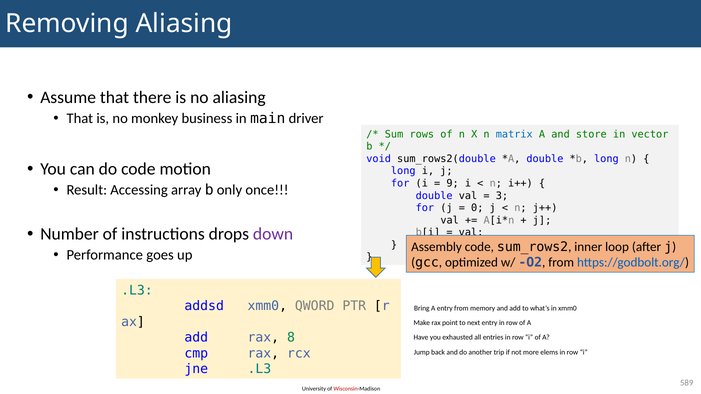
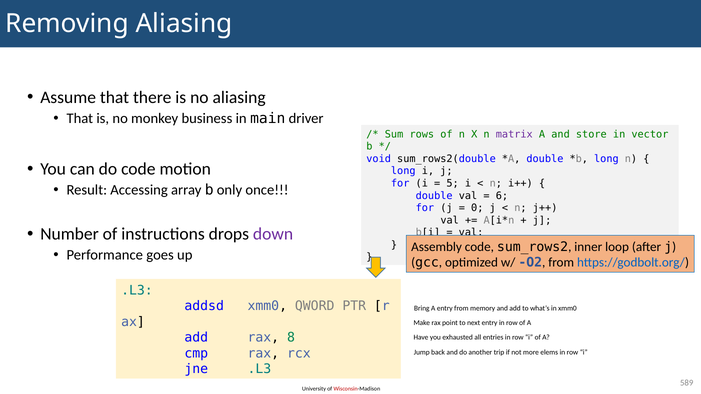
matrix colour: blue -> purple (514, 134)
9: 9 -> 5 (453, 184)
3: 3 -> 6 (502, 196)
